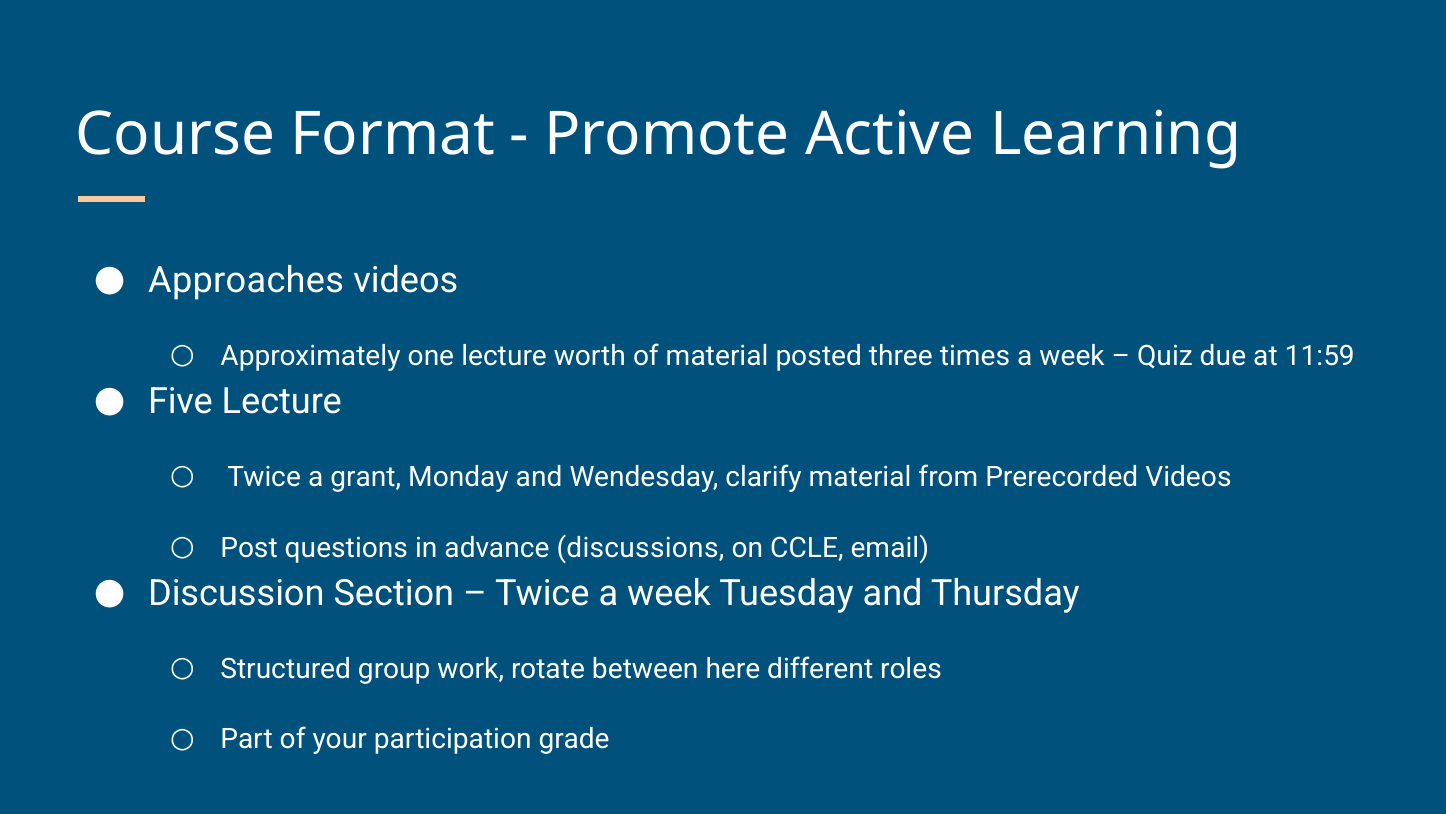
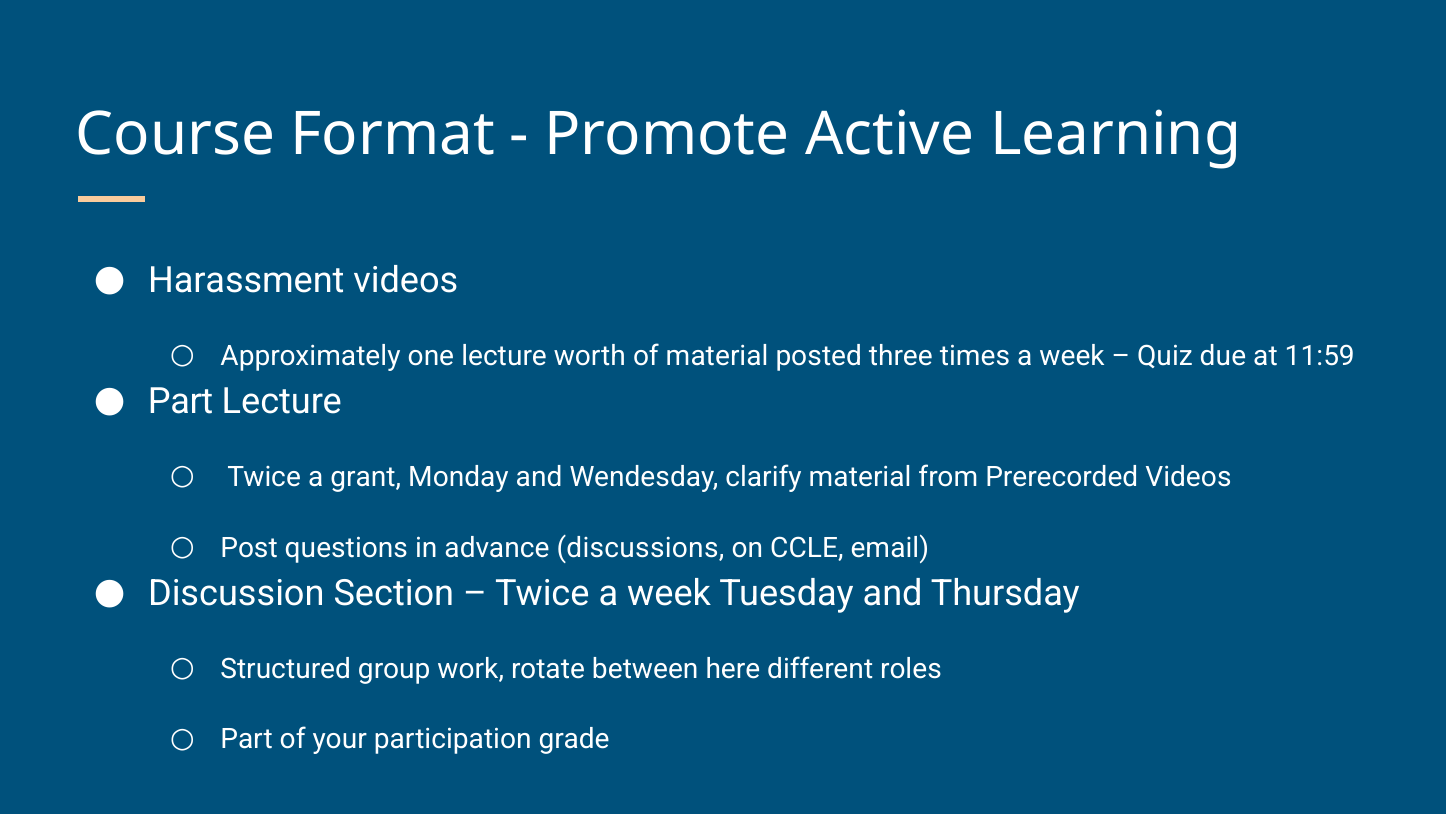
Approaches: Approaches -> Harassment (246, 281)
Five: Five -> Part (181, 401)
